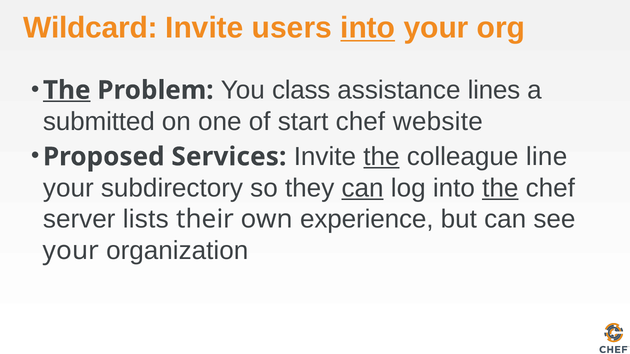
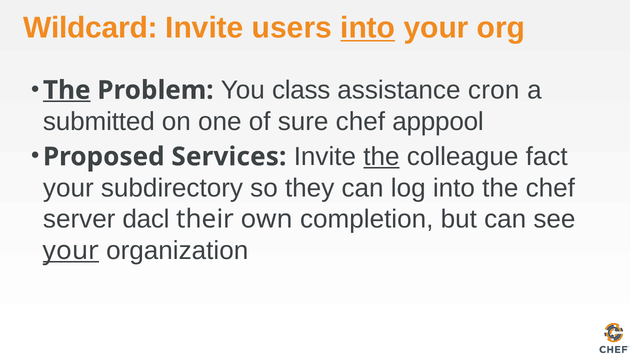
lines: lines -> cron (494, 90)
start: start -> sure (303, 122)
website: website -> apppool (438, 122)
line: line -> fact (547, 157)
can underline: present -> none (363, 188)
the underline: present -> none (500, 188)
lists: lists -> dacl (146, 219)
experience: experience -> completion (367, 219)
your underline: none -> present (71, 251)
